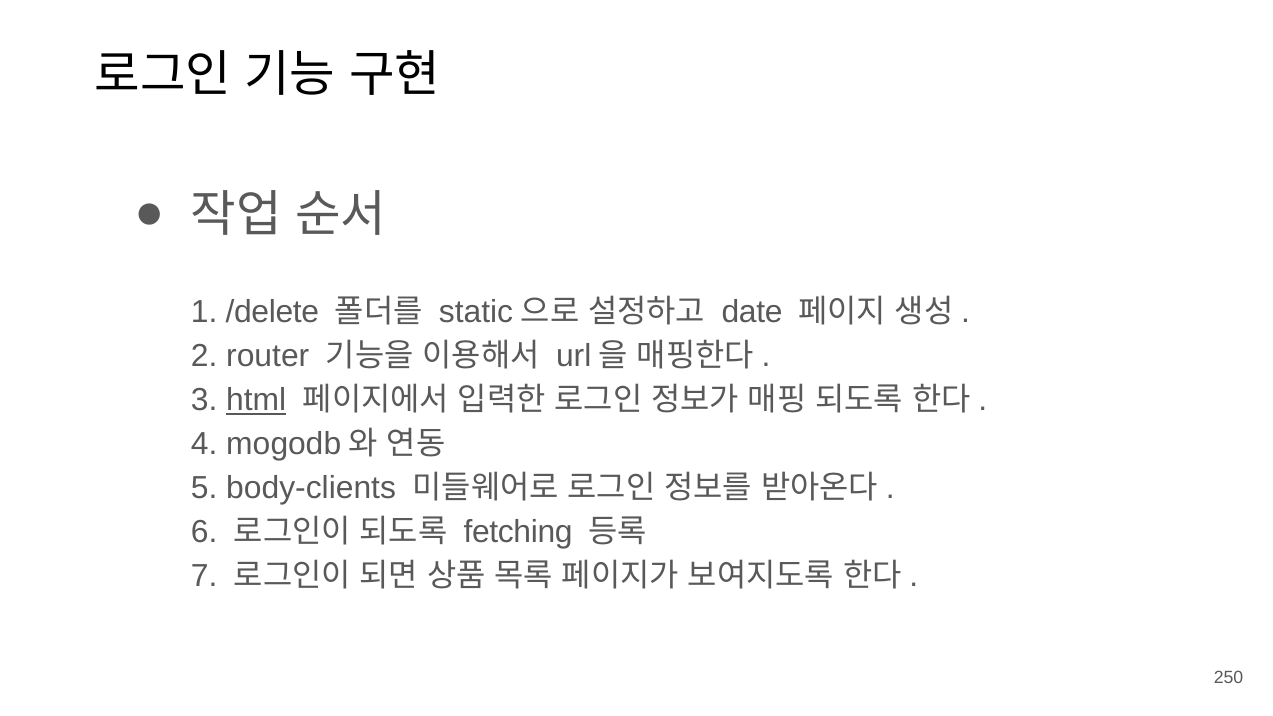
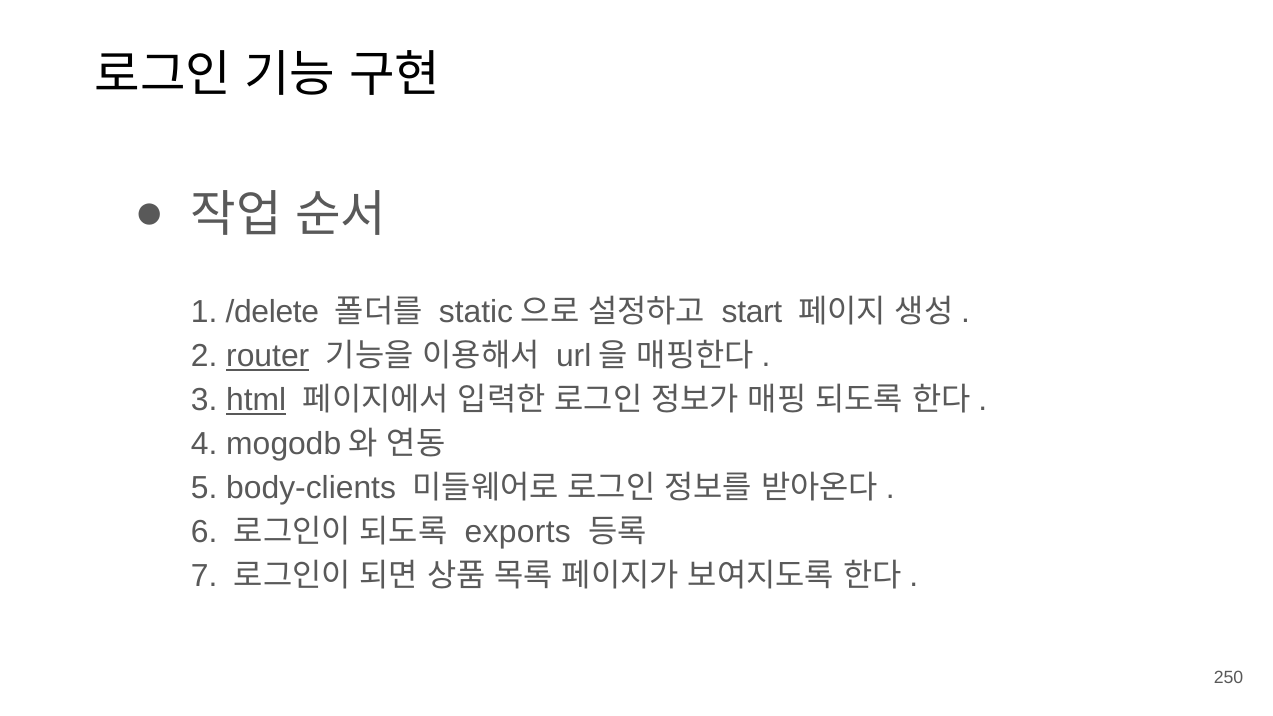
date: date -> start (752, 312)
router underline: none -> present (268, 356)
fetching: fetching -> exports (518, 532)
